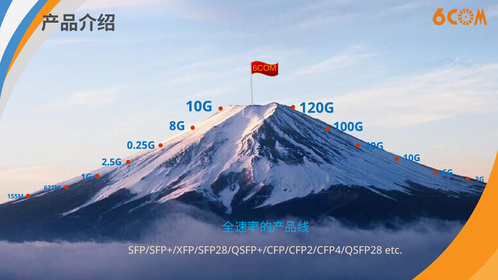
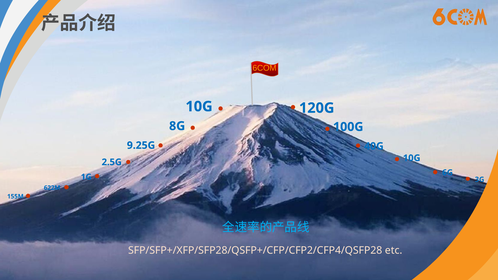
0.25G: 0.25G -> 9.25G (141, 145)
